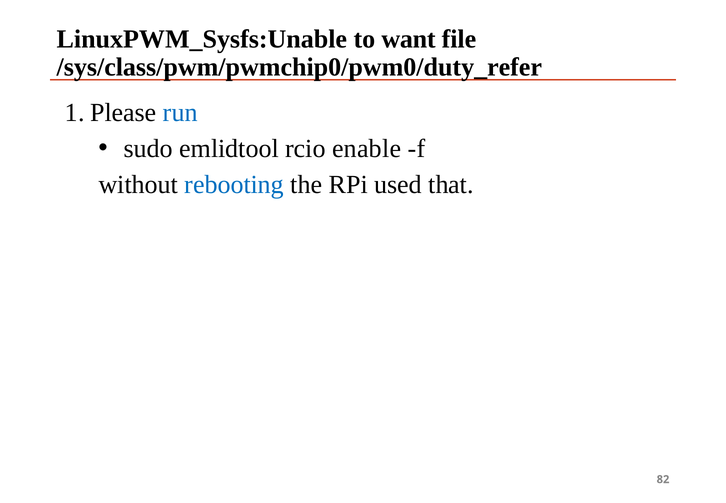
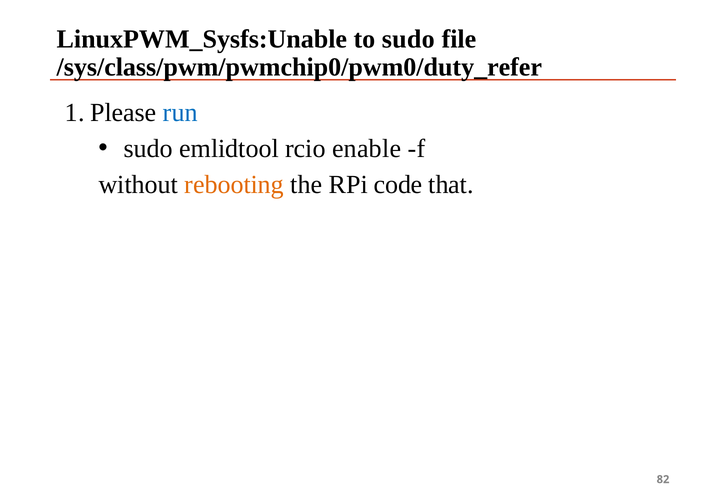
to want: want -> sudo (408, 39)
rebooting colour: blue -> orange (234, 184)
used: used -> code (398, 184)
